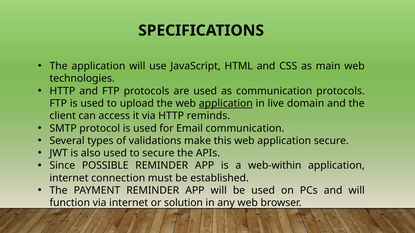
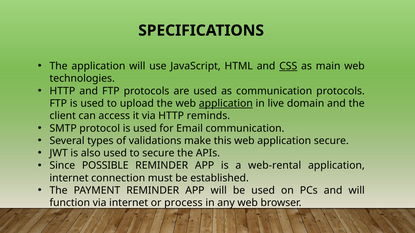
CSS underline: none -> present (288, 66)
web-within: web-within -> web-rental (275, 166)
solution: solution -> process (183, 203)
